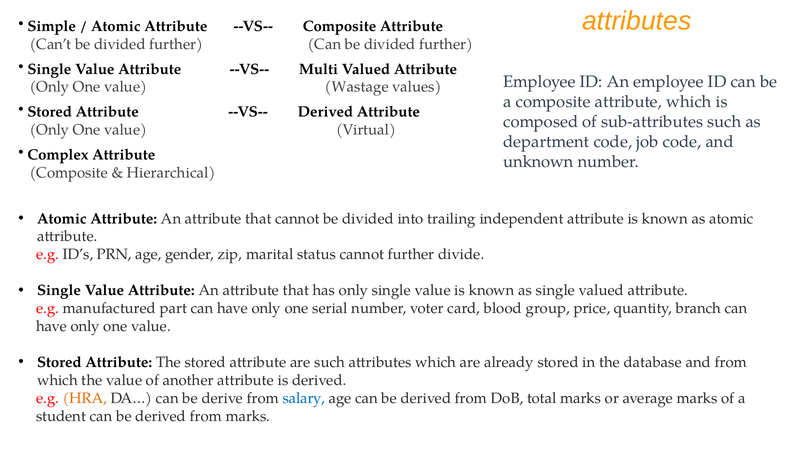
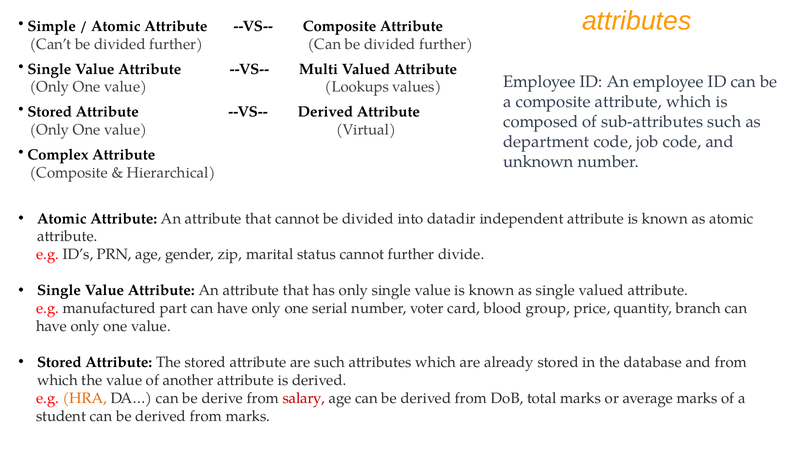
Wastage: Wastage -> Lookups (357, 87)
trailing: trailing -> datadir (451, 218)
salary colour: blue -> red (304, 398)
